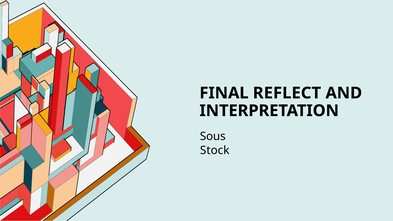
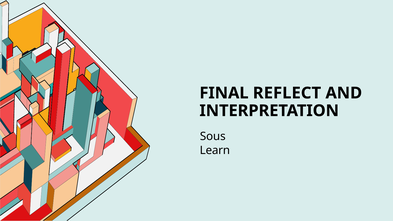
Stock: Stock -> Learn (215, 150)
